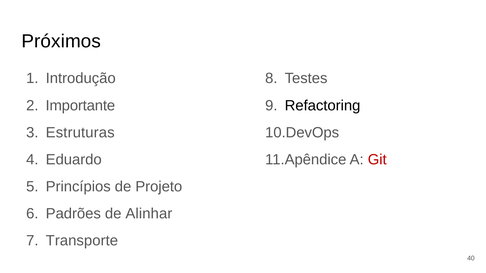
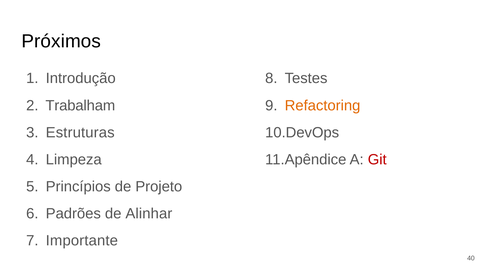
Importante: Importante -> Trabalham (80, 106)
Refactoring colour: black -> orange (323, 106)
Eduardo: Eduardo -> Limpeza (74, 160)
Transporte: Transporte -> Importante (82, 241)
